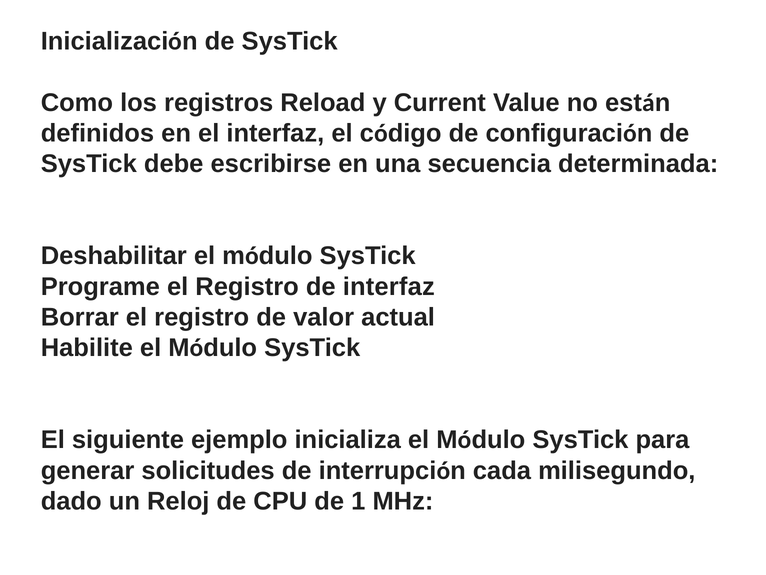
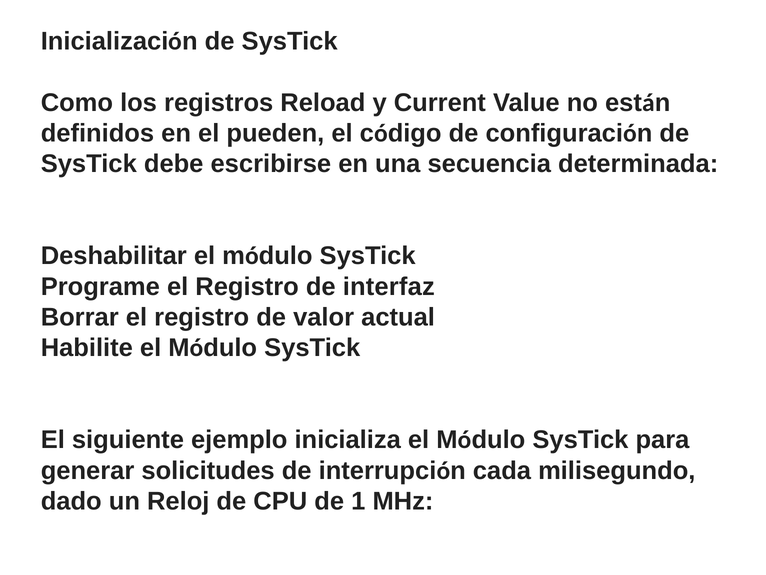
el interfaz: interfaz -> pueden (275, 133)
